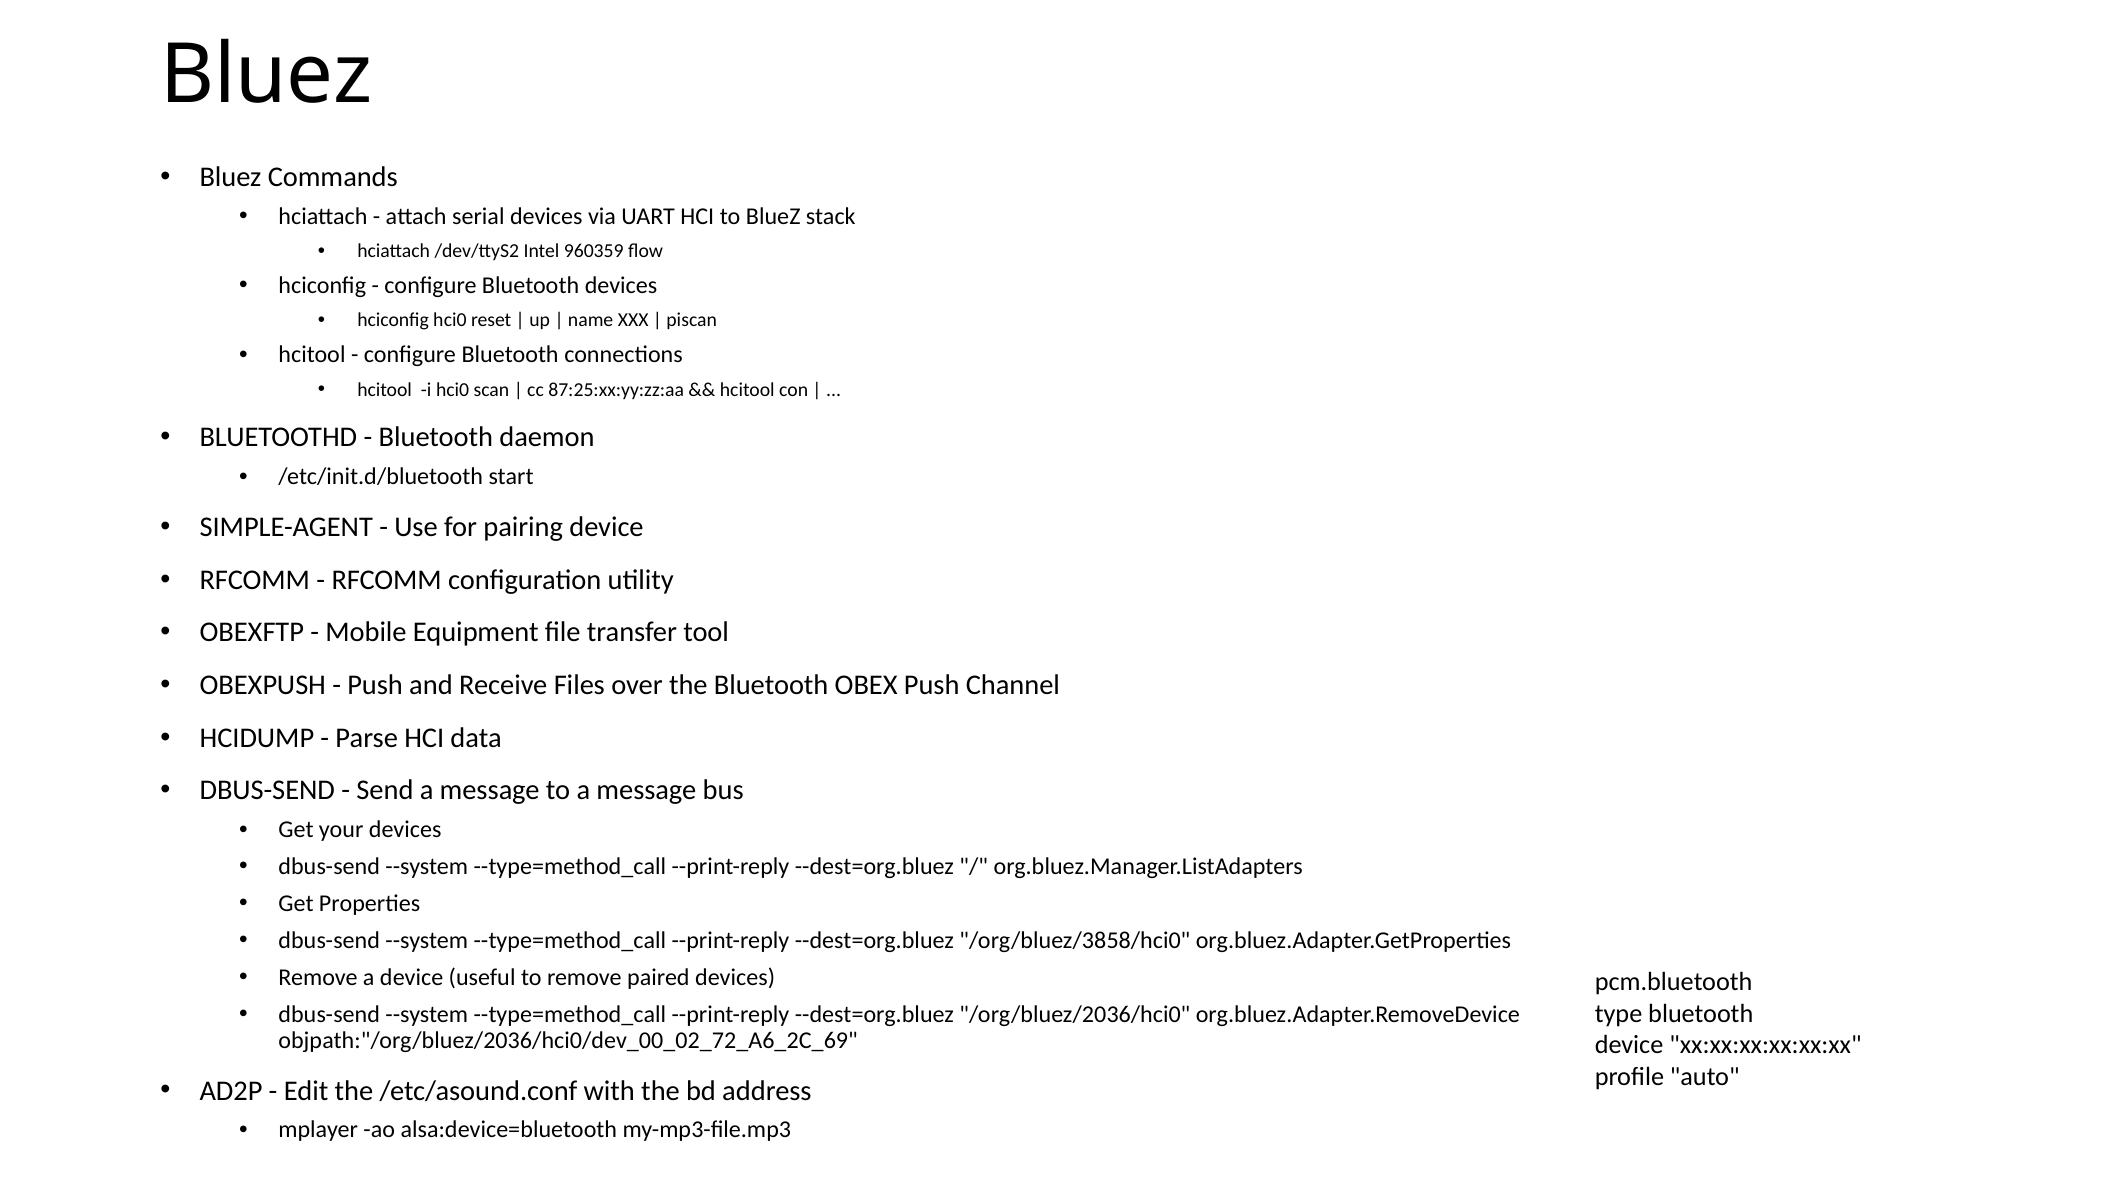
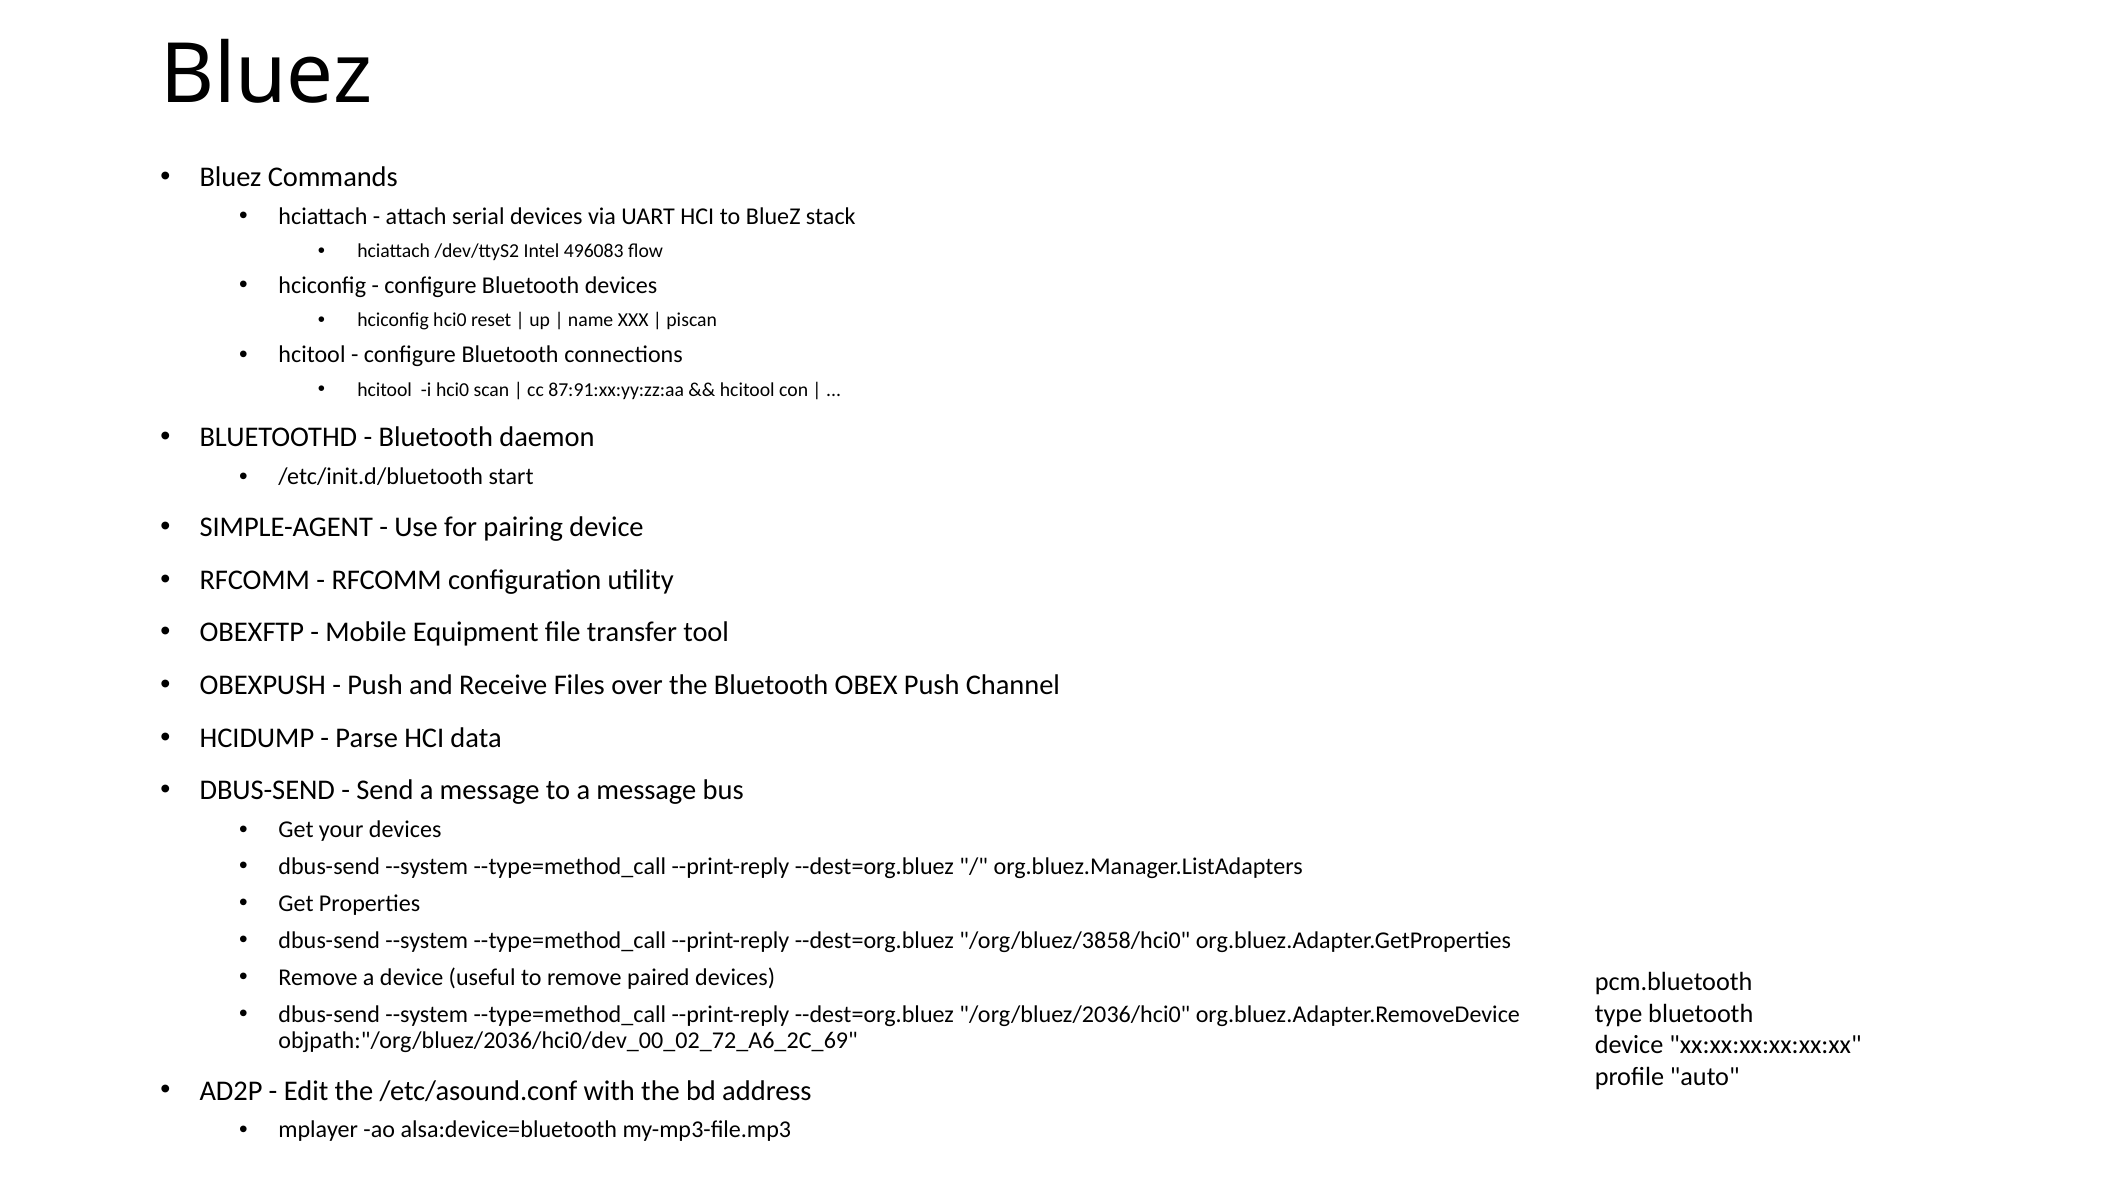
960359: 960359 -> 496083 (594, 251)
87:25:xx:yy:zz:aa: 87:25:xx:yy:zz:aa -> 87:91:xx:yy:zz:aa (616, 389)
